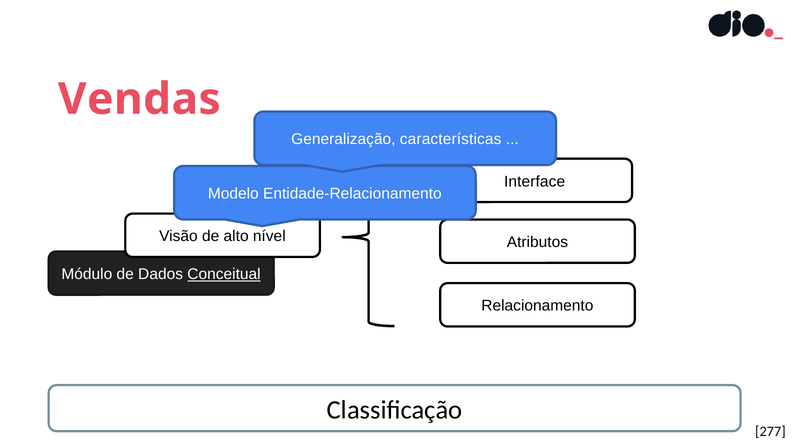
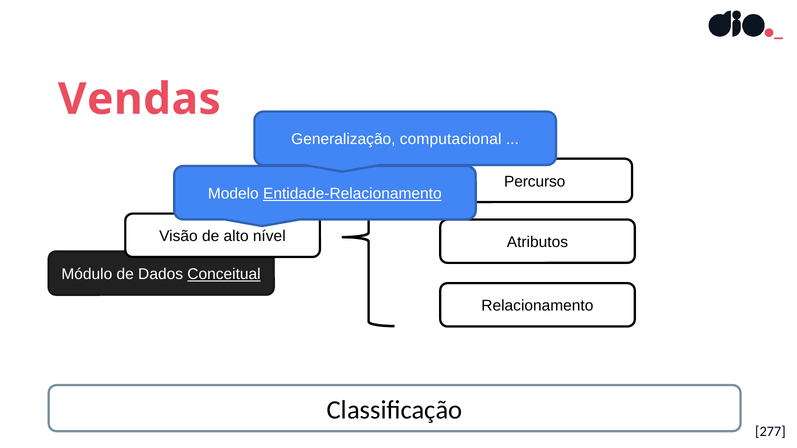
características: características -> computacional (451, 139)
Interface: Interface -> Percurso (535, 182)
Entidade-Relacionamento underline: none -> present (352, 194)
